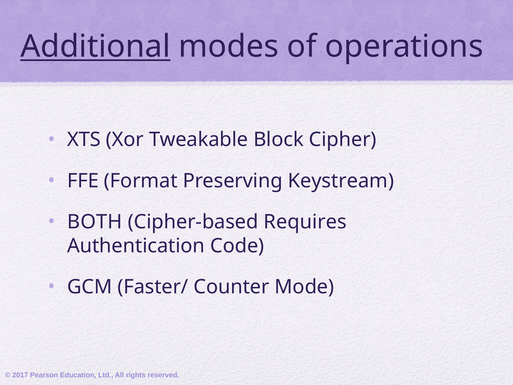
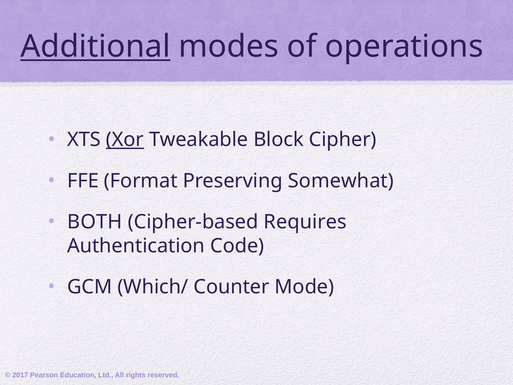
Xor underline: none -> present (125, 140)
Keystream: Keystream -> Somewhat (341, 181)
Faster/: Faster/ -> Which/ (153, 287)
